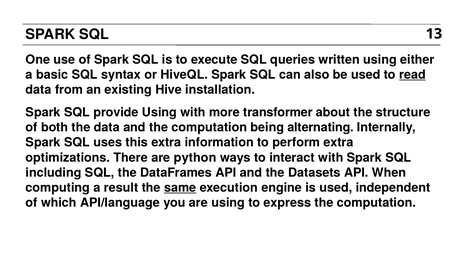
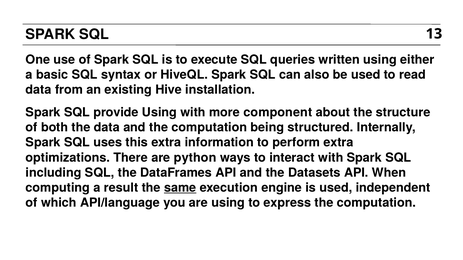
read underline: present -> none (412, 75)
transformer: transformer -> component (278, 112)
alternating: alternating -> structured (321, 127)
